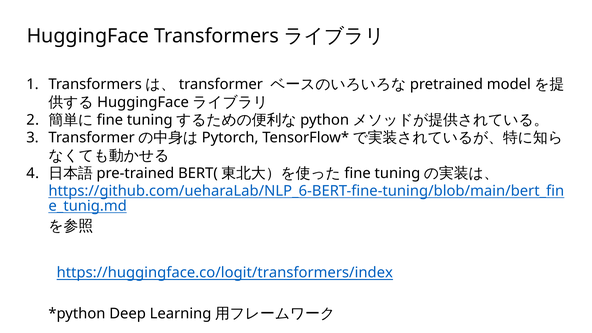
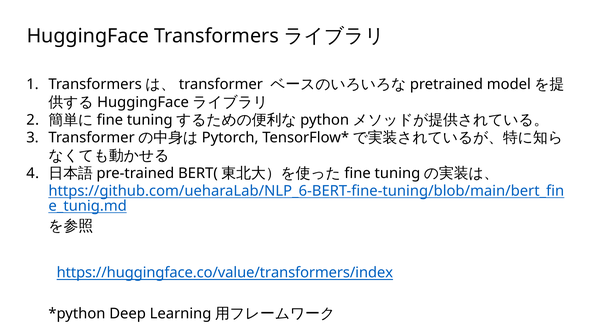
https://huggingface.co/logit/transformers/index: https://huggingface.co/logit/transformers/index -> https://huggingface.co/value/transformers/index (225, 273)
